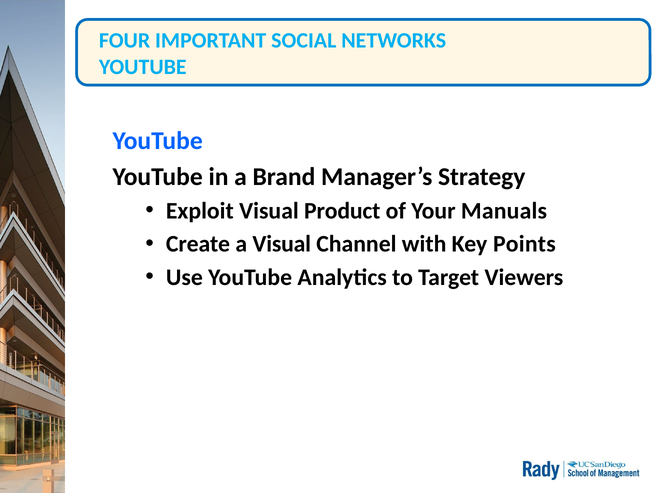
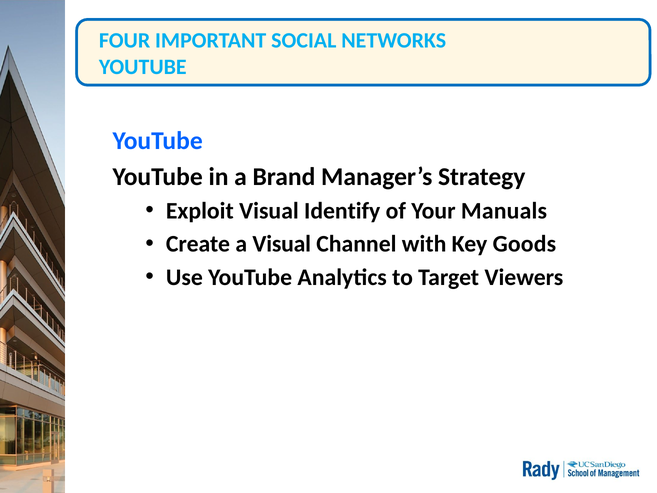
Product: Product -> Identify (342, 211)
Points: Points -> Goods (524, 244)
